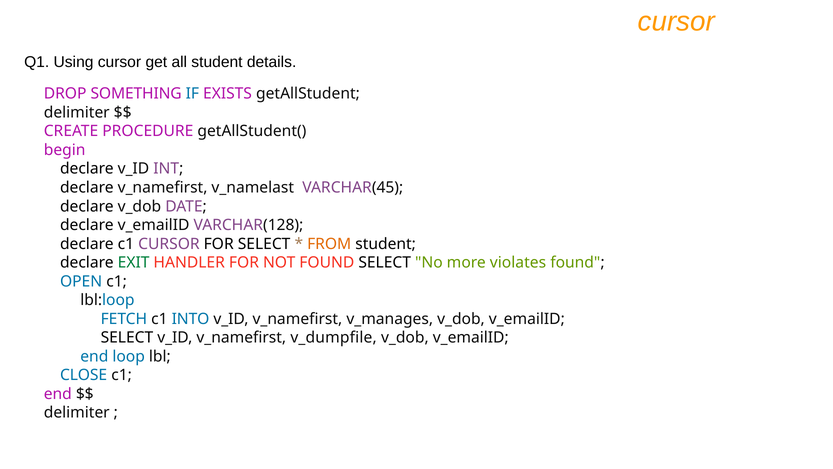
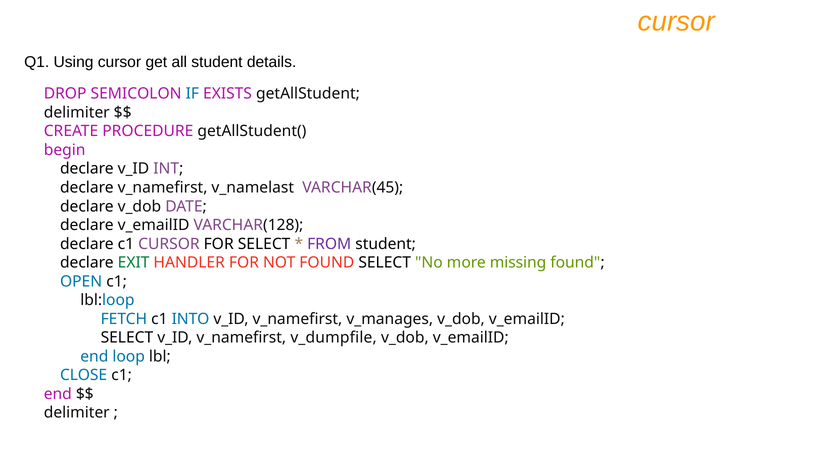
SOMETHING: SOMETHING -> SEMICOLON (136, 94)
FROM colour: orange -> purple (329, 244)
violates: violates -> missing (518, 262)
